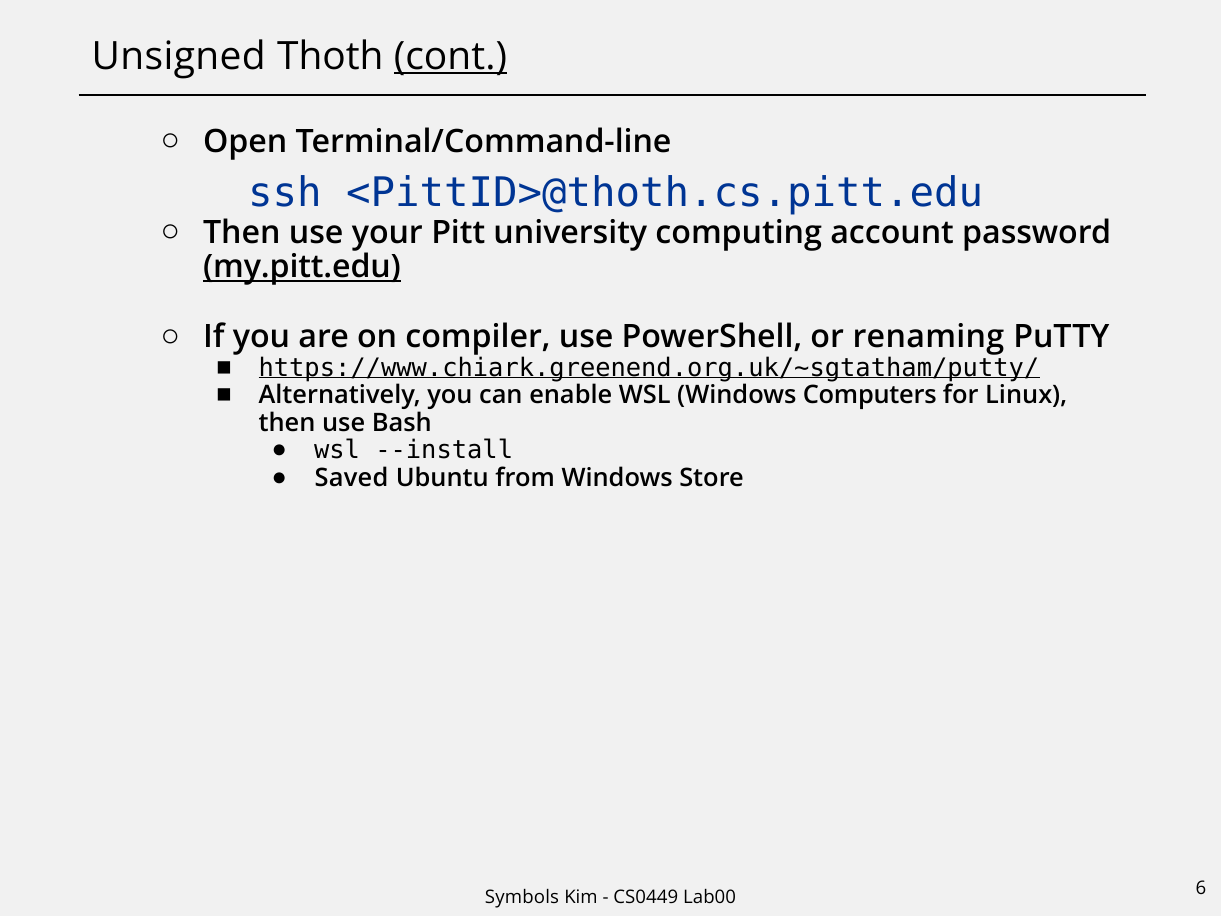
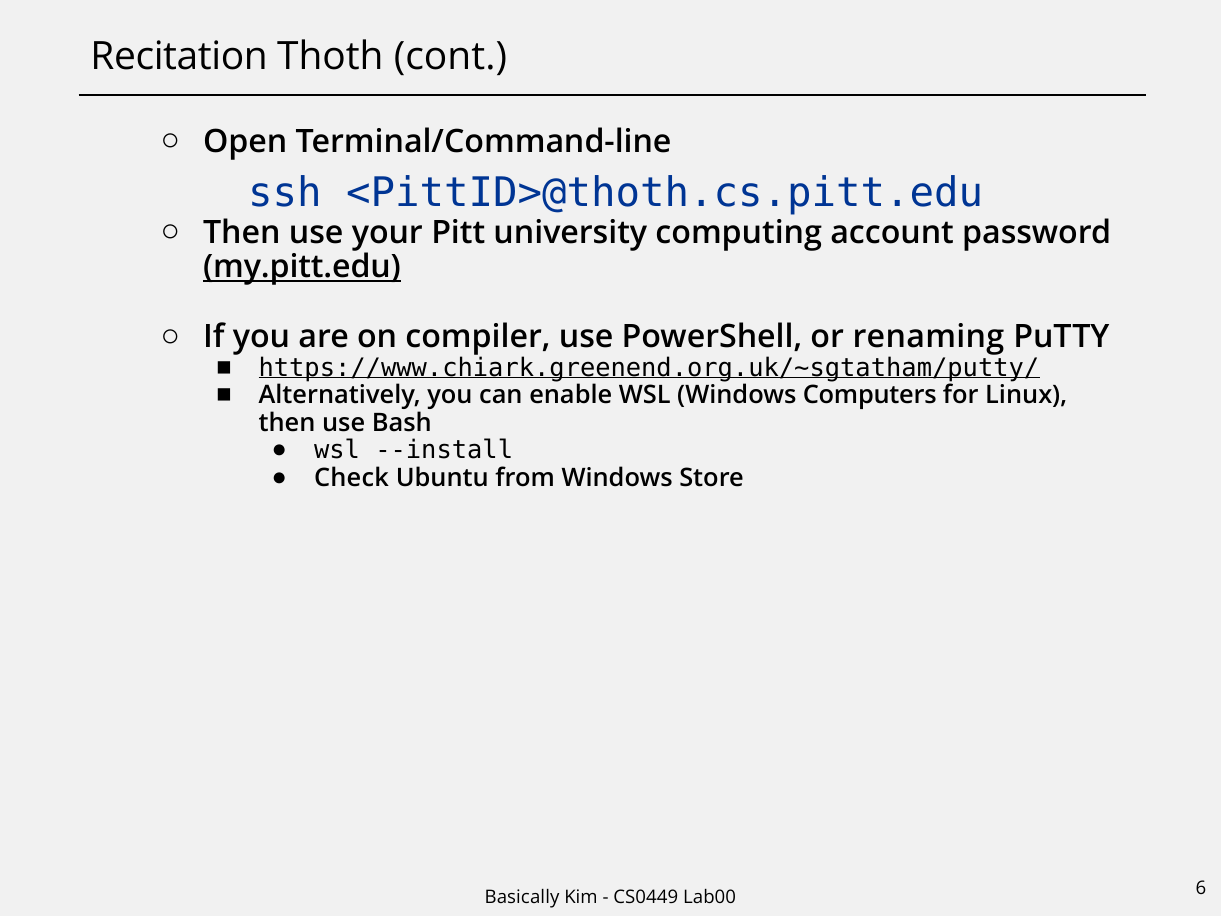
Unsigned: Unsigned -> Recitation (179, 56)
cont underline: present -> none (450, 56)
Saved: Saved -> Check (352, 478)
Symbols: Symbols -> Basically (522, 897)
